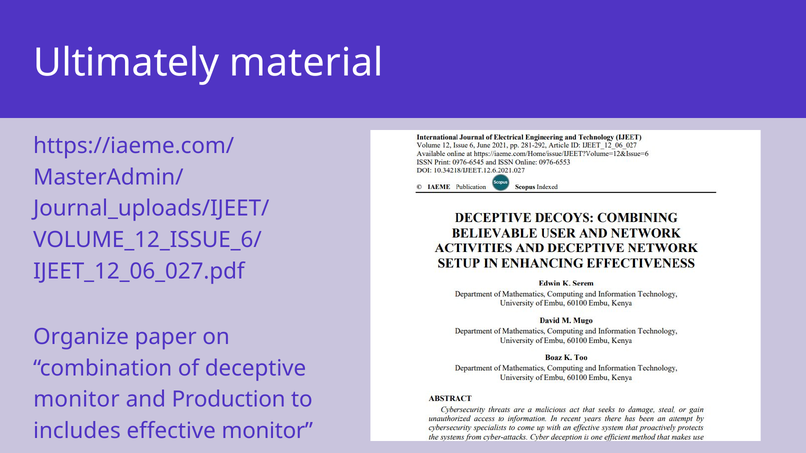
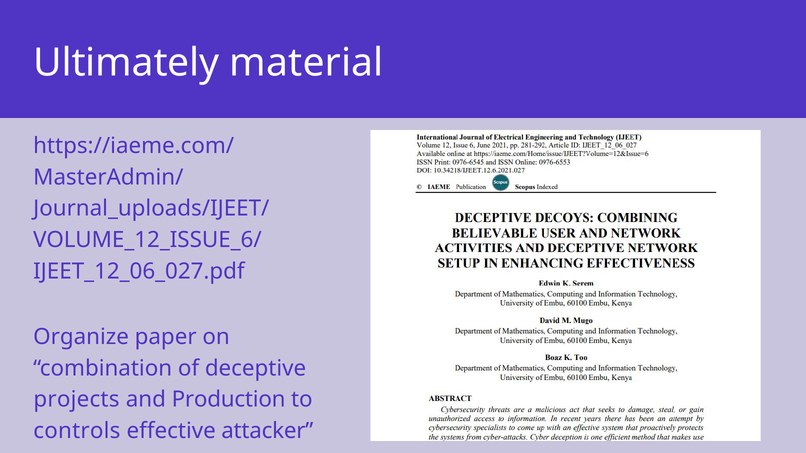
monitor: monitor -> projects (76, 400)
includes: includes -> controls (77, 431)
effective monitor: monitor -> attacker (267, 431)
